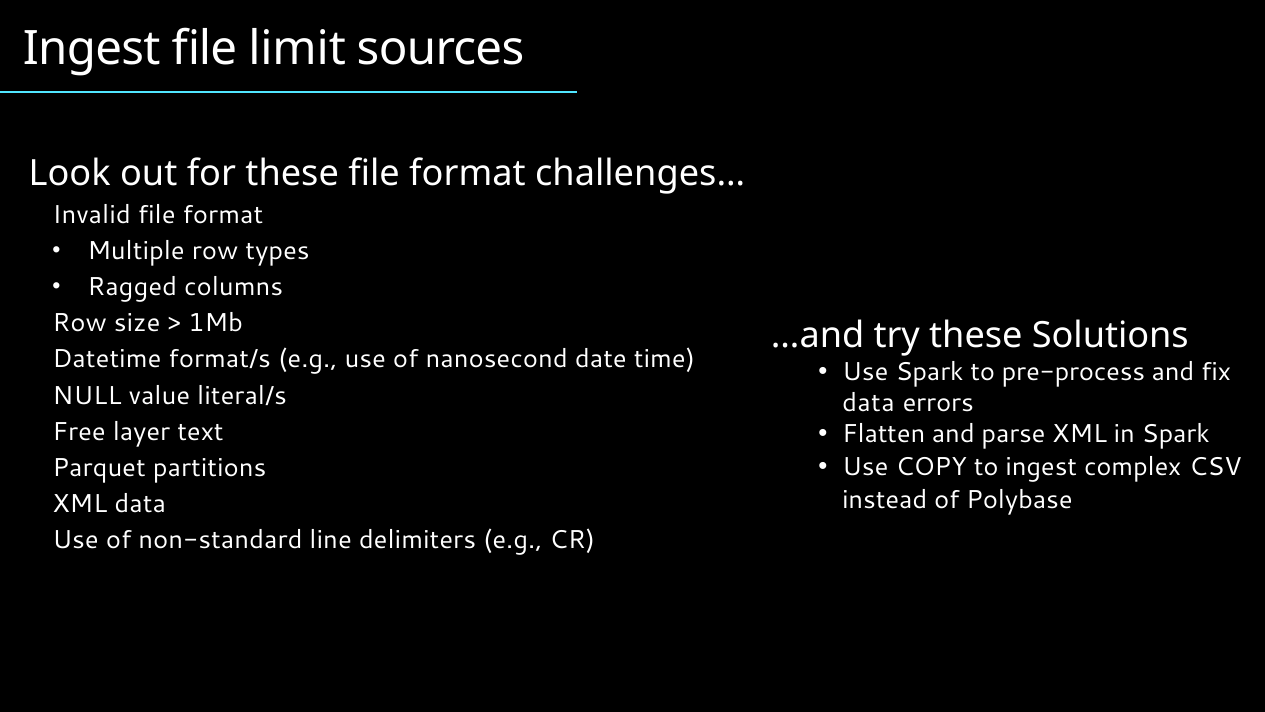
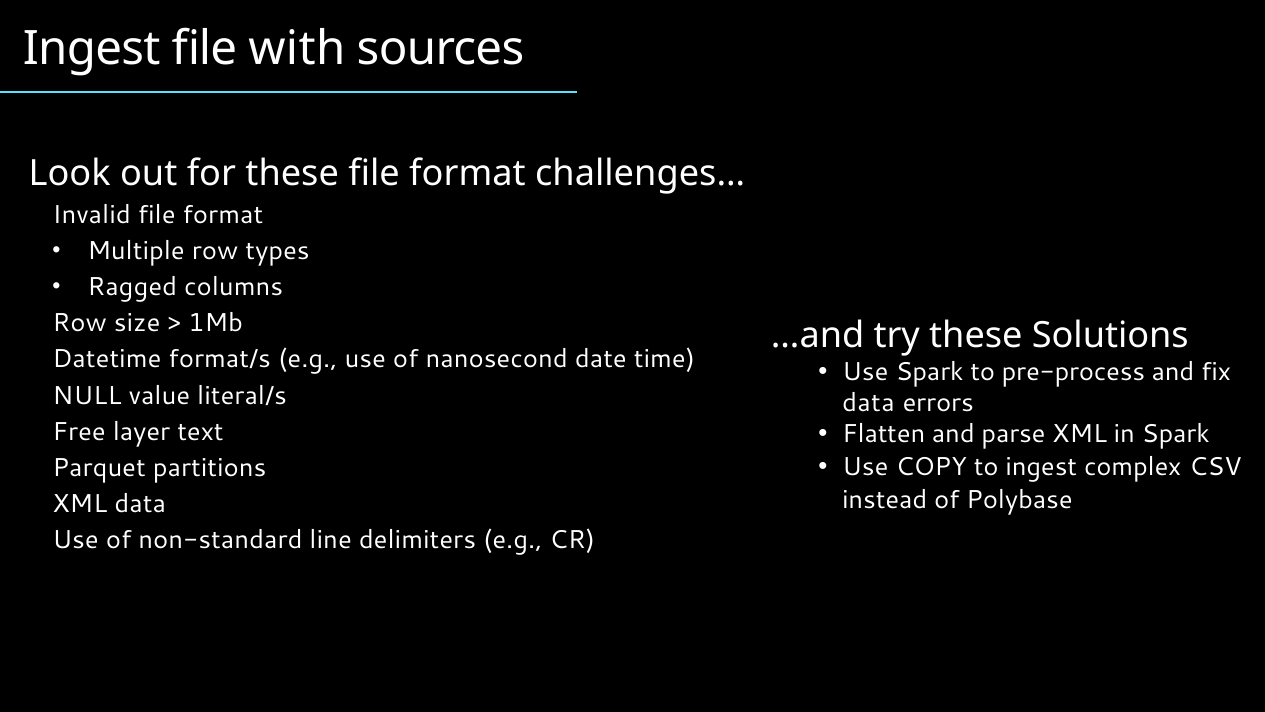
limit: limit -> with (297, 49)
